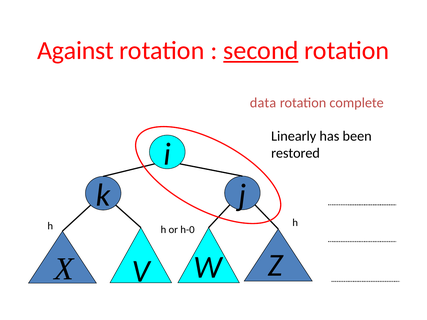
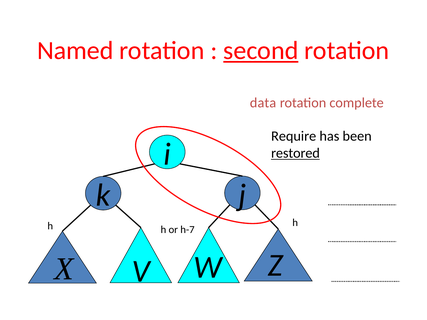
Against: Against -> Named (75, 51)
Linearly: Linearly -> Require (294, 136)
restored underline: none -> present (295, 153)
h-0: h-0 -> h-7 (188, 230)
